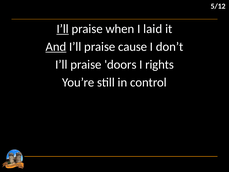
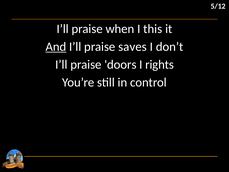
I’ll underline: present -> none (63, 29)
laid: laid -> this (153, 29)
cause: cause -> saves (132, 47)
